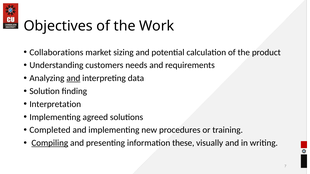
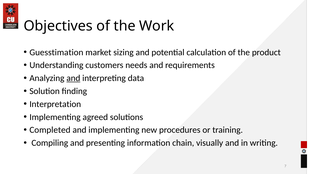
Collaborations: Collaborations -> Guesstimation (56, 52)
Compiling underline: present -> none (50, 143)
these: these -> chain (183, 143)
